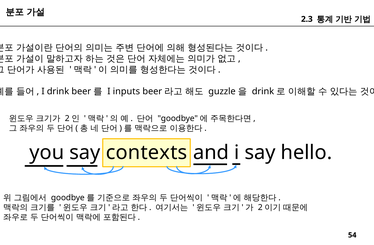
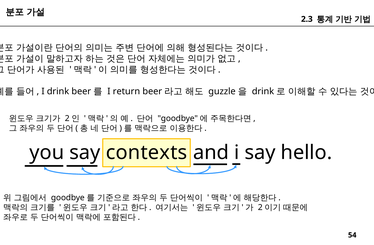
inputs: inputs -> return (126, 92)
